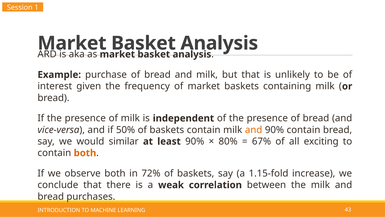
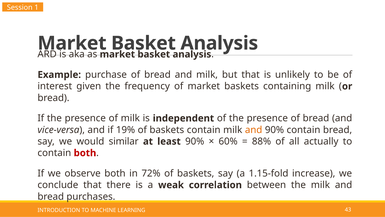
50%: 50% -> 19% (126, 130)
80%: 80% -> 60% (228, 141)
67%: 67% -> 88% (261, 141)
exciting: exciting -> actually (321, 141)
both colour: orange -> red (85, 153)
